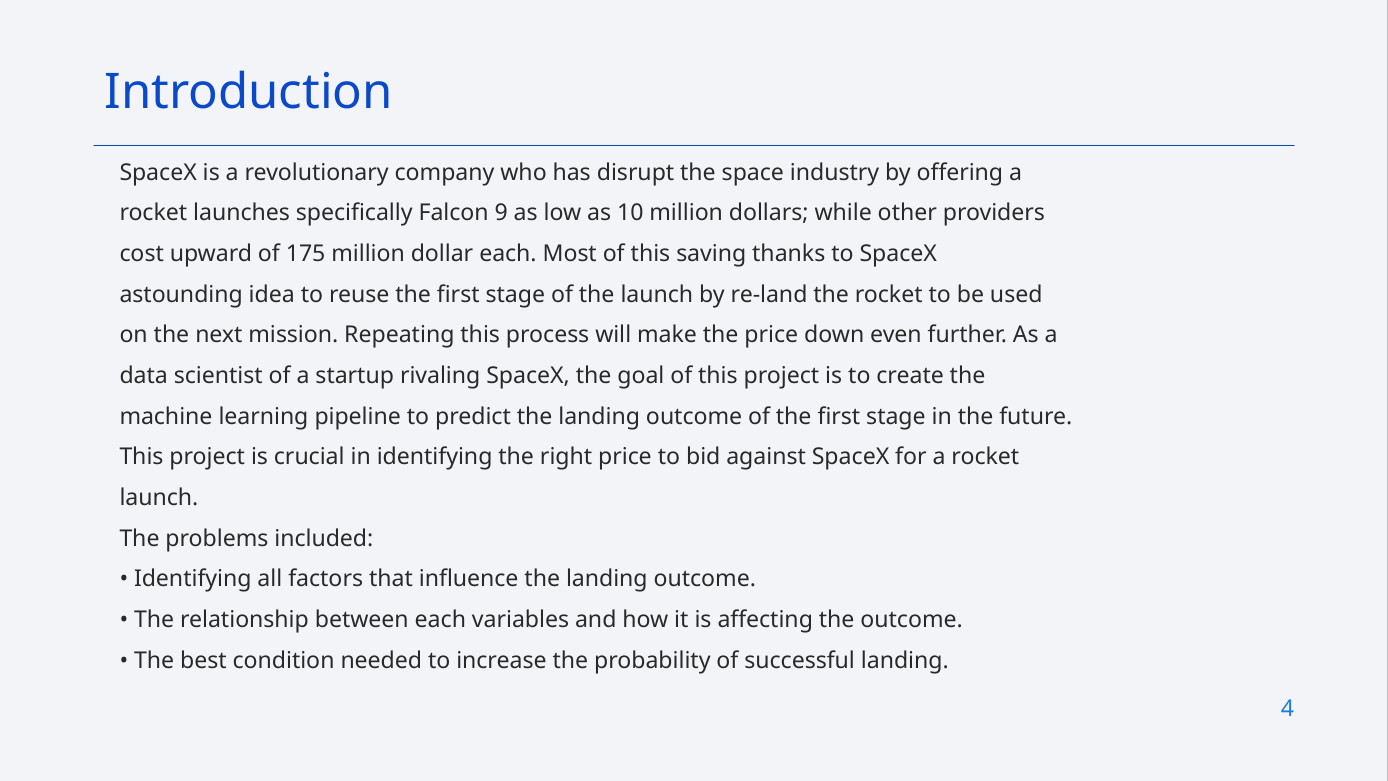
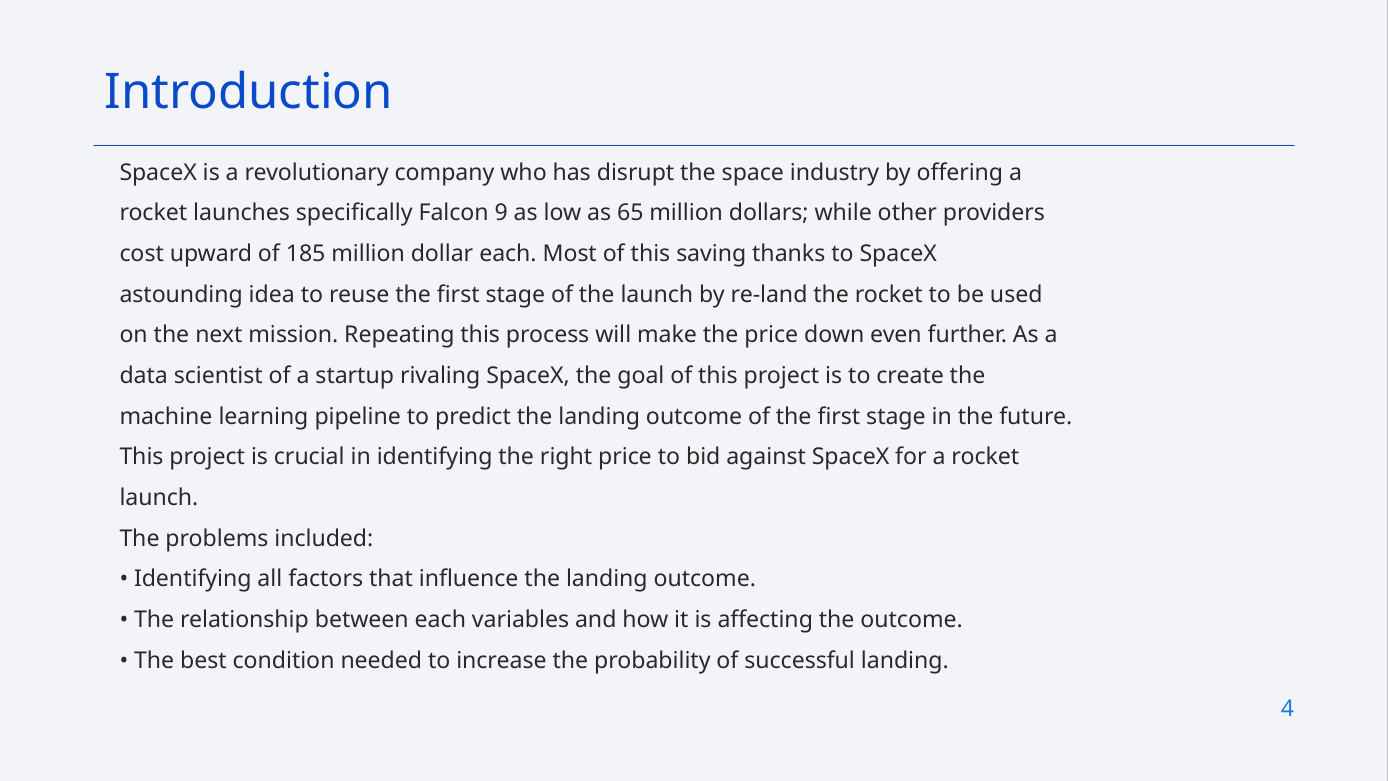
10: 10 -> 65 (630, 213)
175: 175 -> 185 (306, 254)
